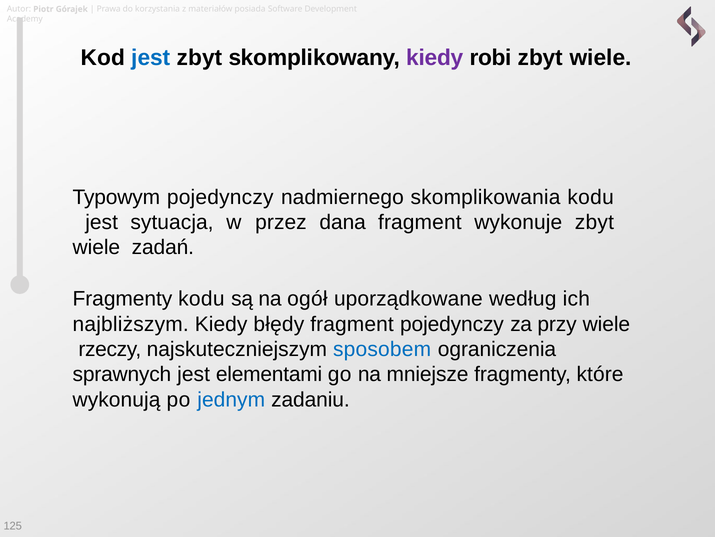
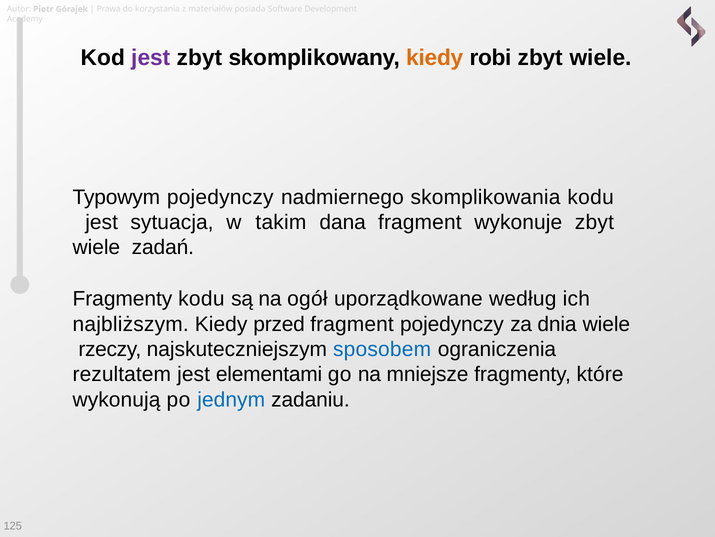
jest colour: blue -> purple (151, 57)
kiedy colour: purple -> orange (435, 57)
przez: przez -> takim (281, 222)
błędy: błędy -> przed (279, 324)
przy: przy -> dnia (557, 324)
sprawnych: sprawnych -> rezultatem (122, 374)
